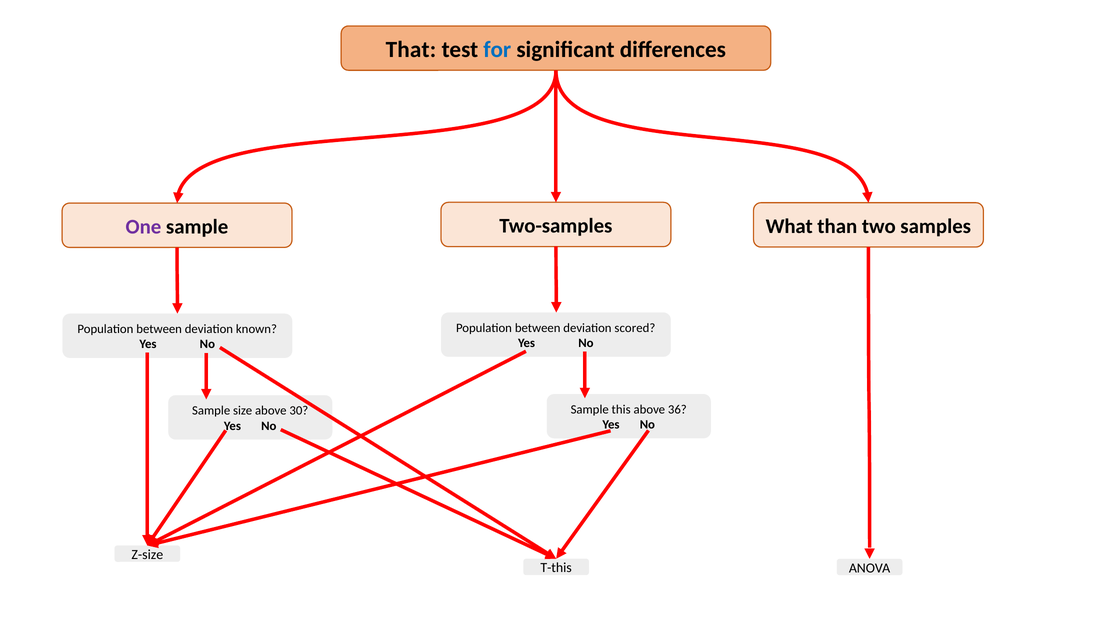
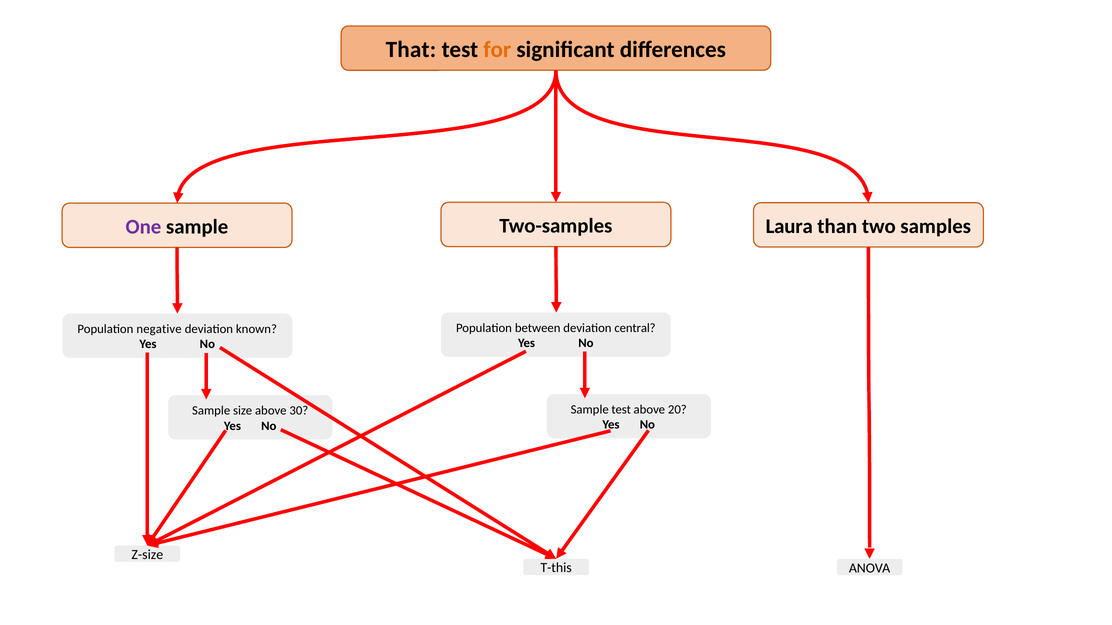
for colour: blue -> orange (497, 50)
What: What -> Laura (789, 226)
scored: scored -> central (635, 328)
between: between -> negative (159, 329)
Sample this: this -> test (621, 410)
36: 36 -> 20 (677, 410)
